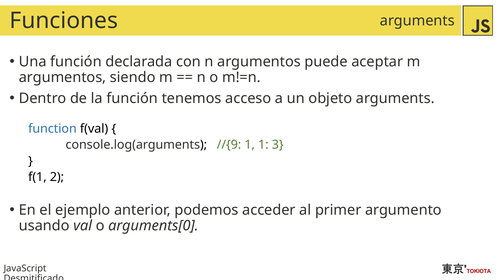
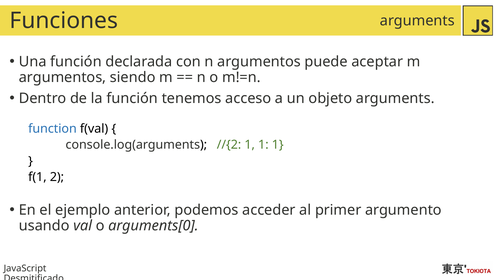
//{9: //{9 -> //{2 (229, 145)
1 1 3: 3 -> 1 (278, 145)
